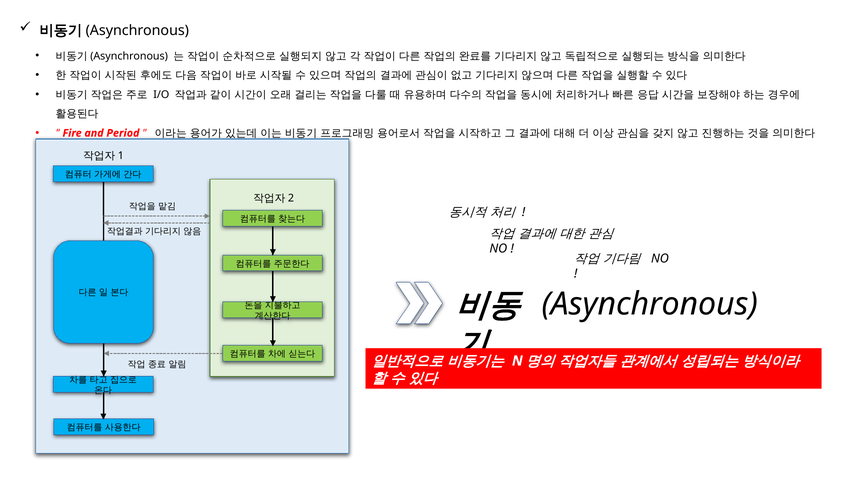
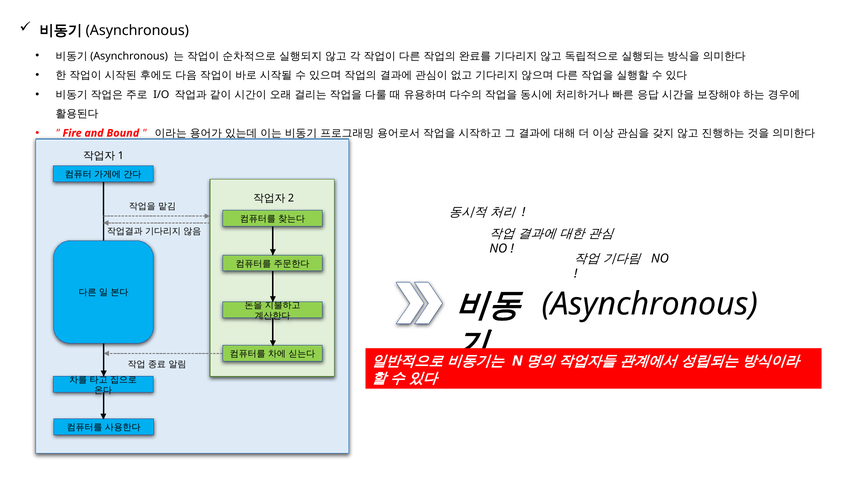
Period: Period -> Bound (123, 133)
